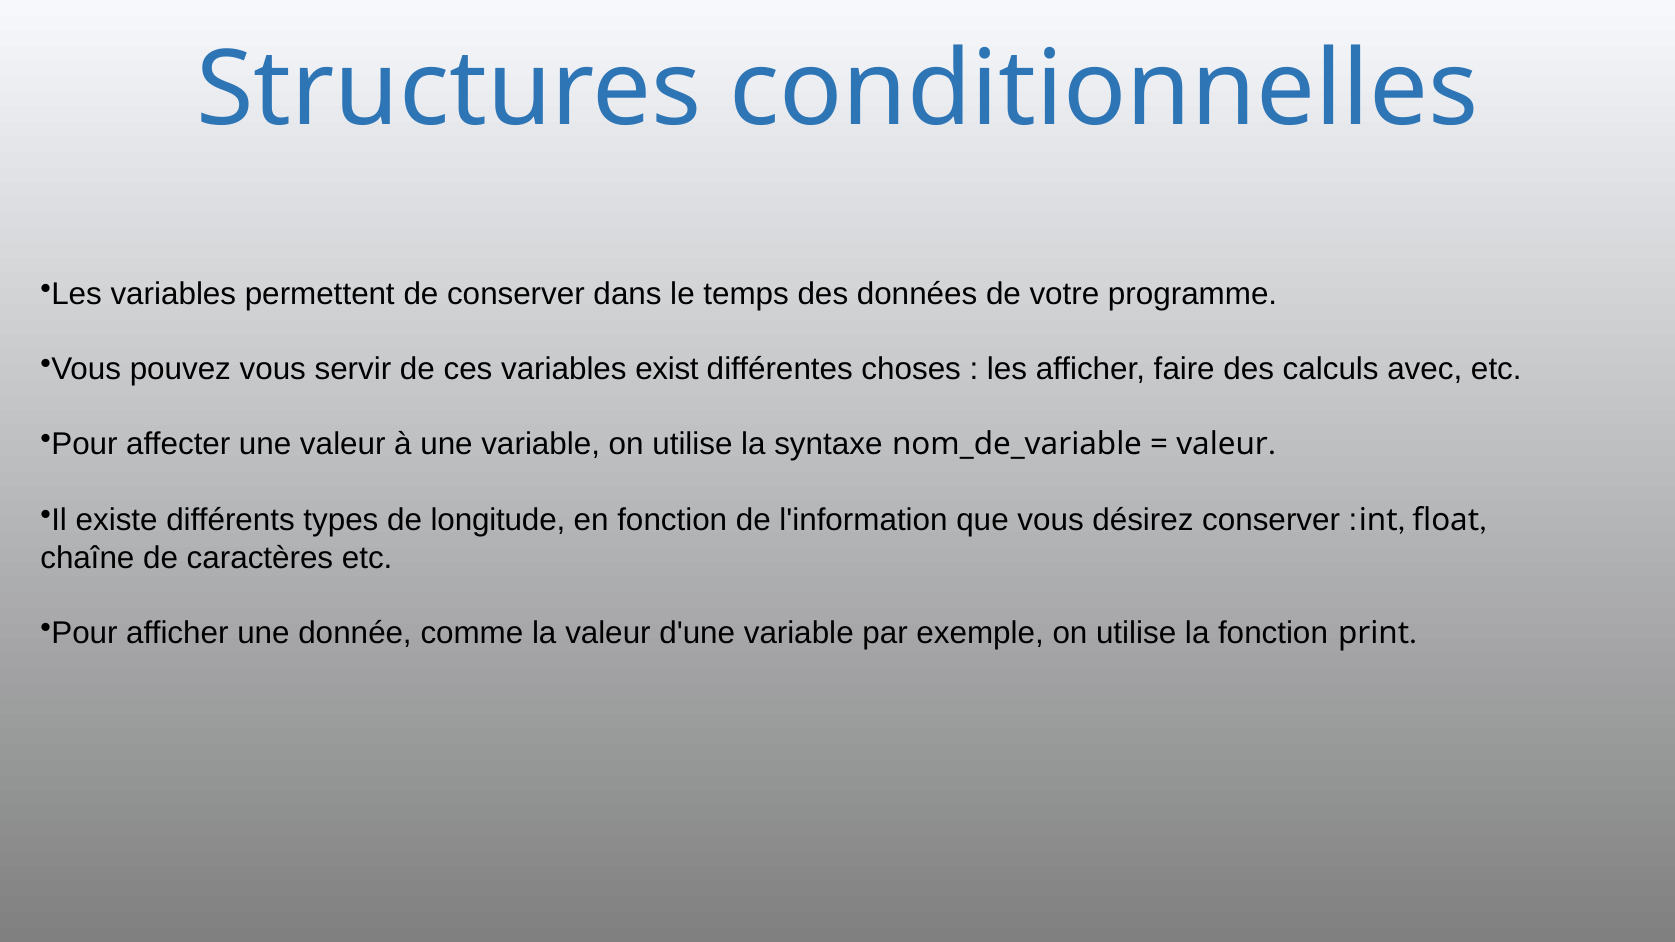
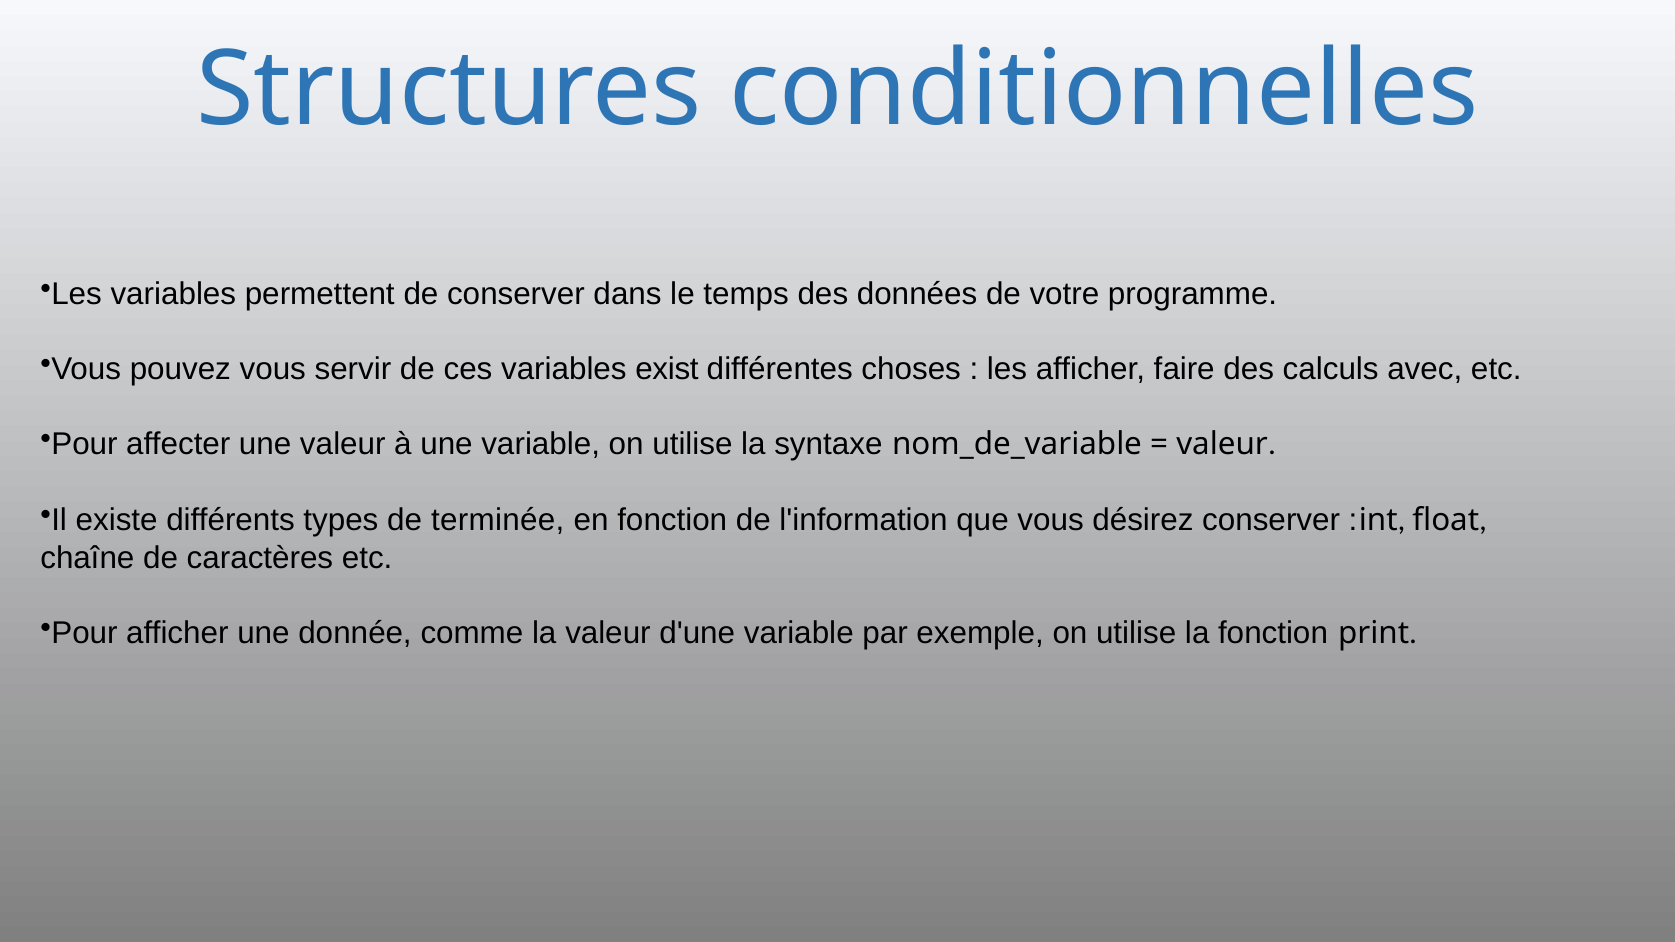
longitude: longitude -> terminée (498, 520)
